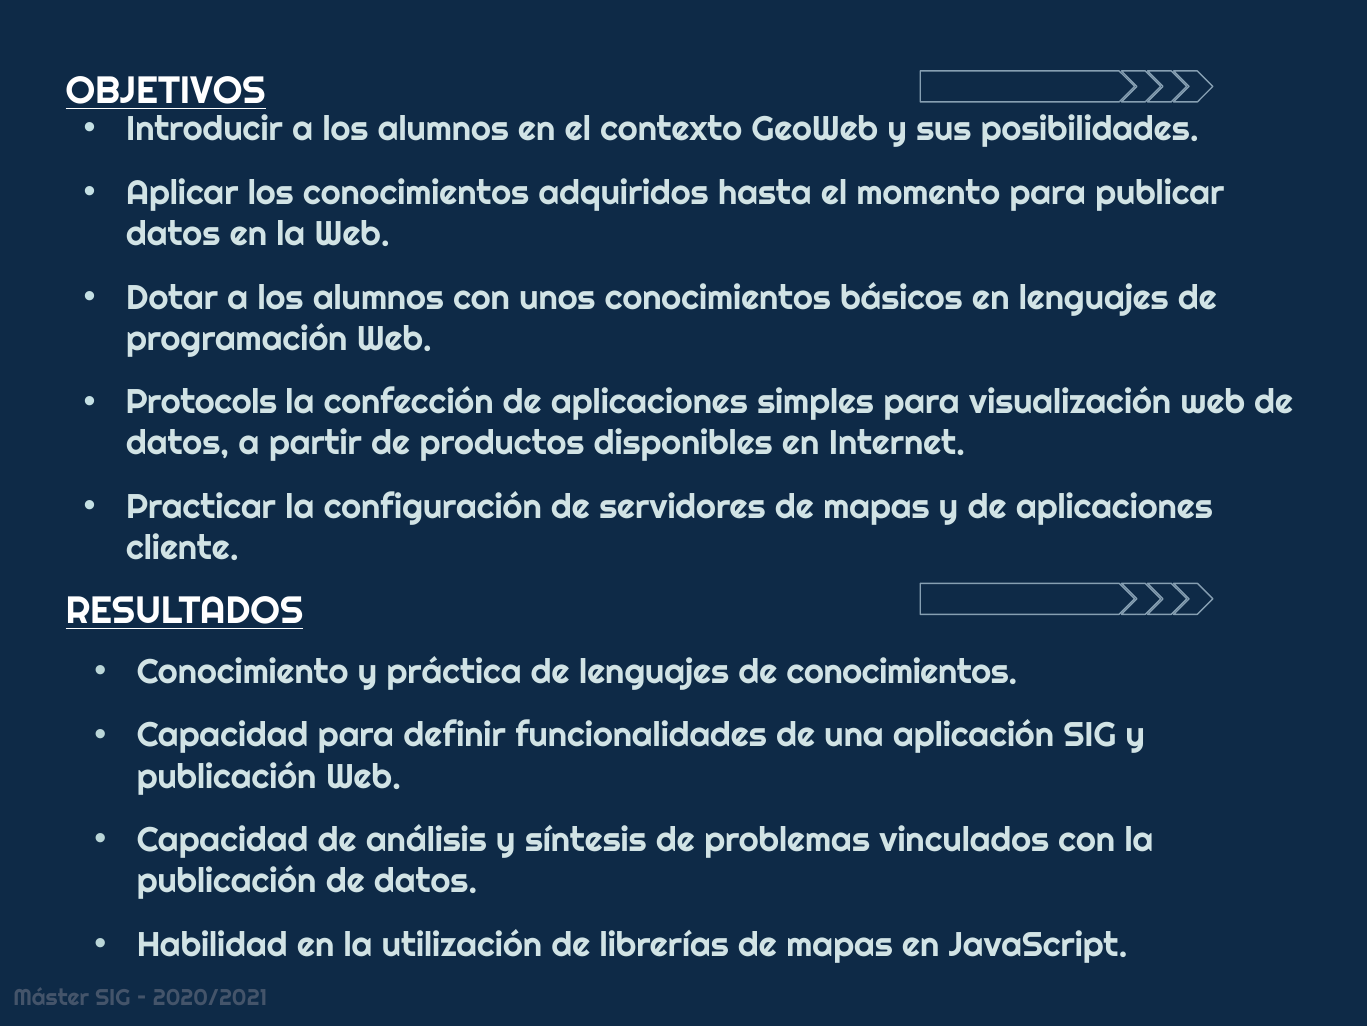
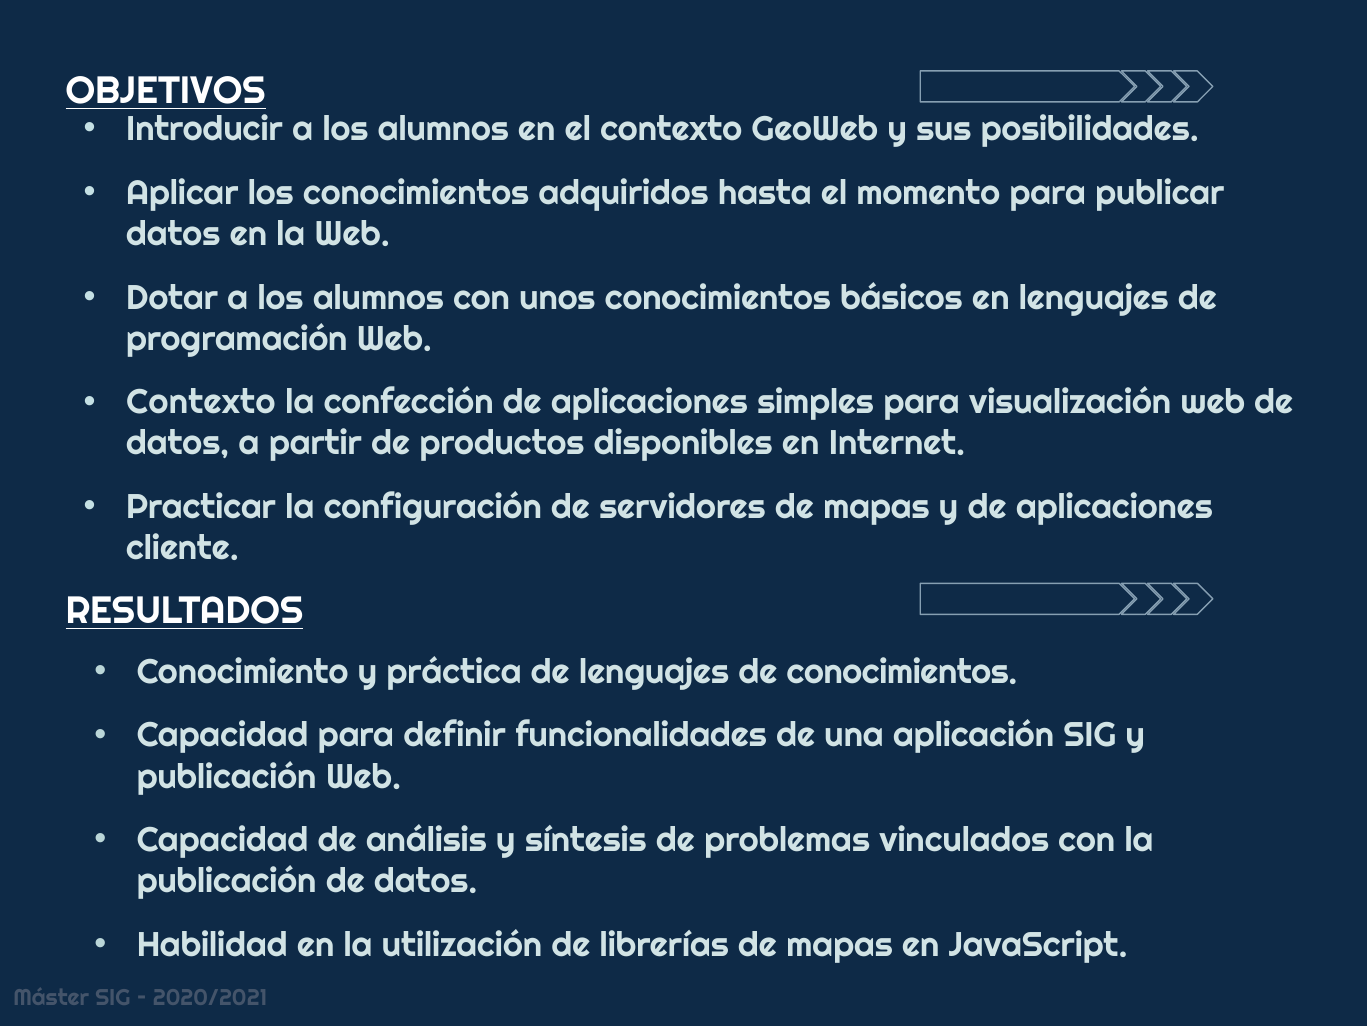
Protocols: Protocols -> Contexto (201, 402)
